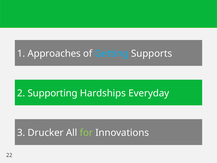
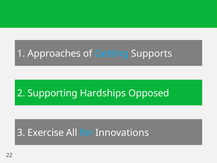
Everyday: Everyday -> Opposed (149, 93)
Drucker: Drucker -> Exercise (46, 133)
for colour: light green -> light blue (86, 133)
